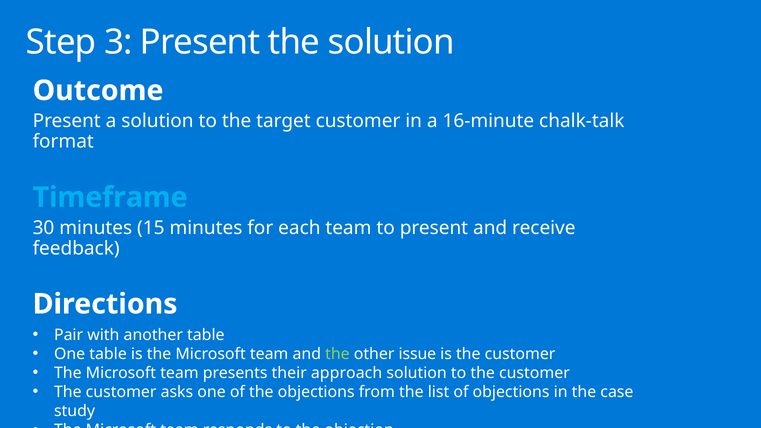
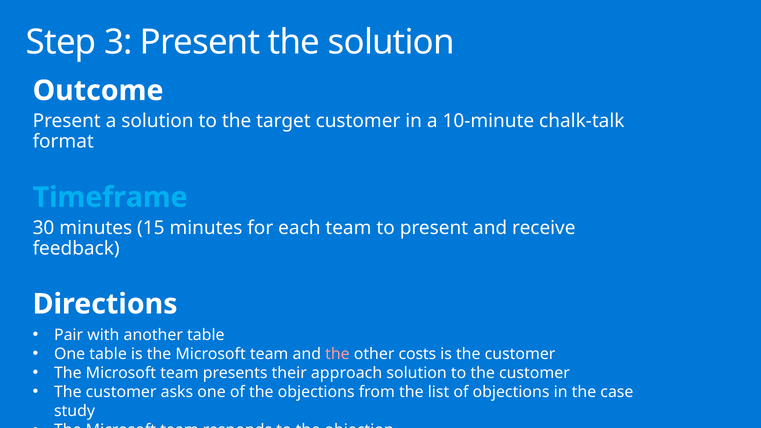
16-minute: 16-minute -> 10-minute (488, 121)
the colour: light green -> pink (337, 354)
issue: issue -> costs (417, 354)
